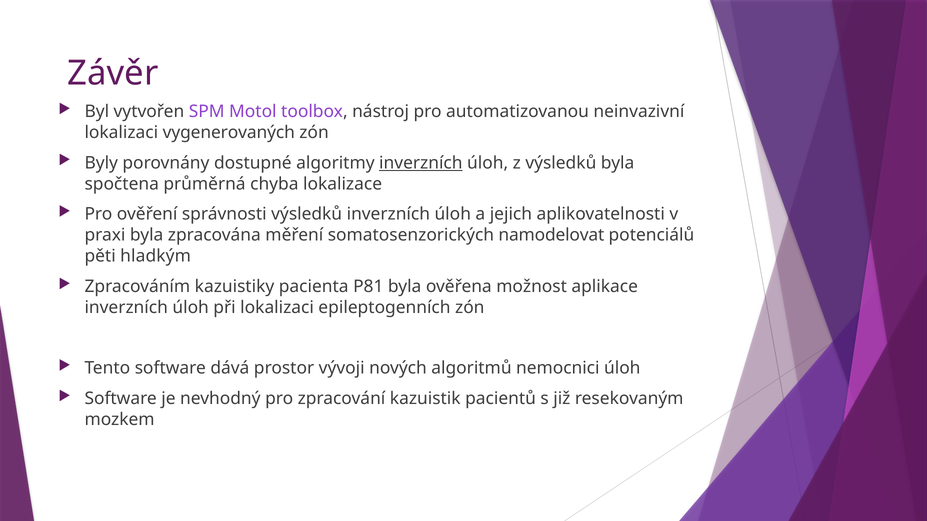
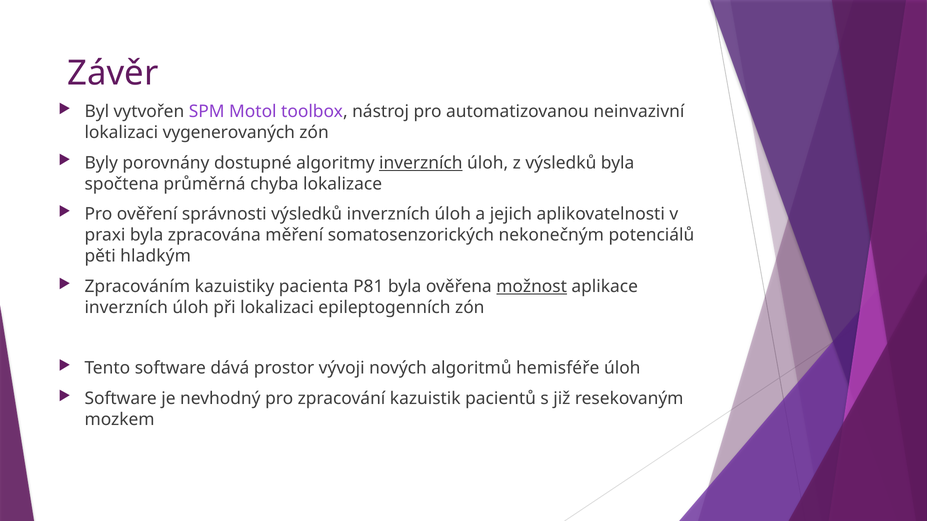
namodelovat: namodelovat -> nekonečným (551, 235)
možnost underline: none -> present (532, 287)
nemocnici: nemocnici -> hemisféře (558, 369)
